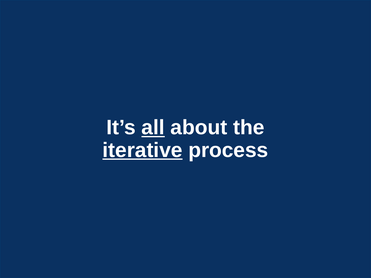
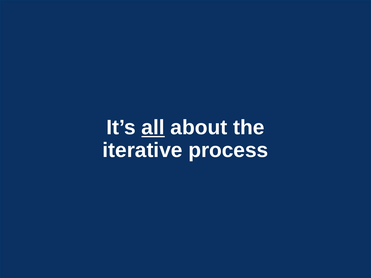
iterative underline: present -> none (142, 150)
